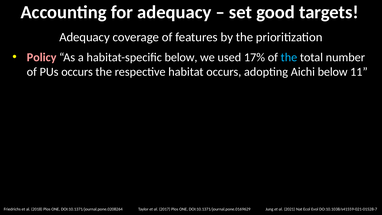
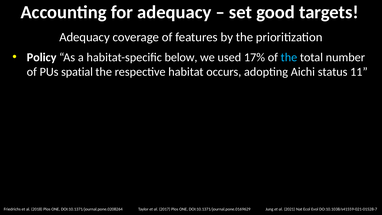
Policy colour: pink -> white (42, 57)
PUs occurs: occurs -> spatial (77, 72)
Aichi below: below -> status (333, 72)
